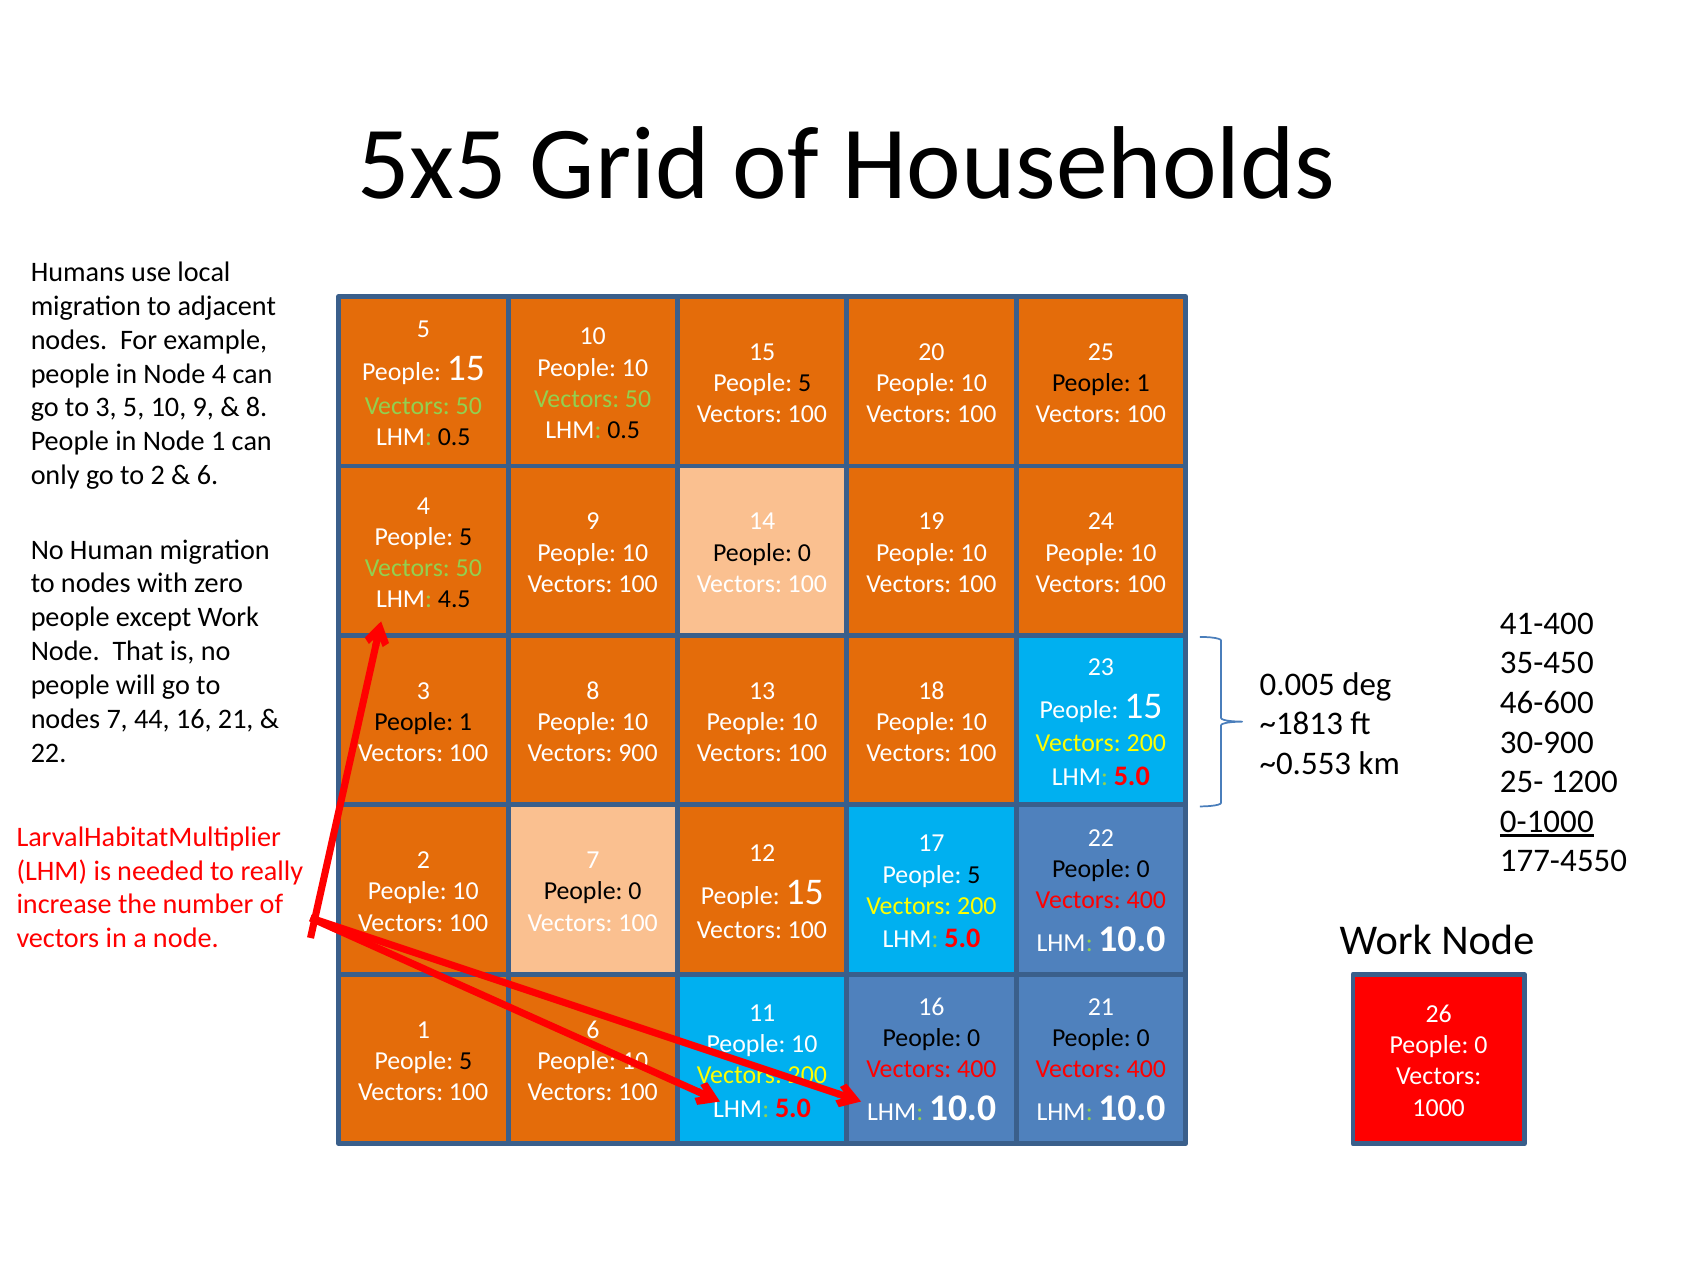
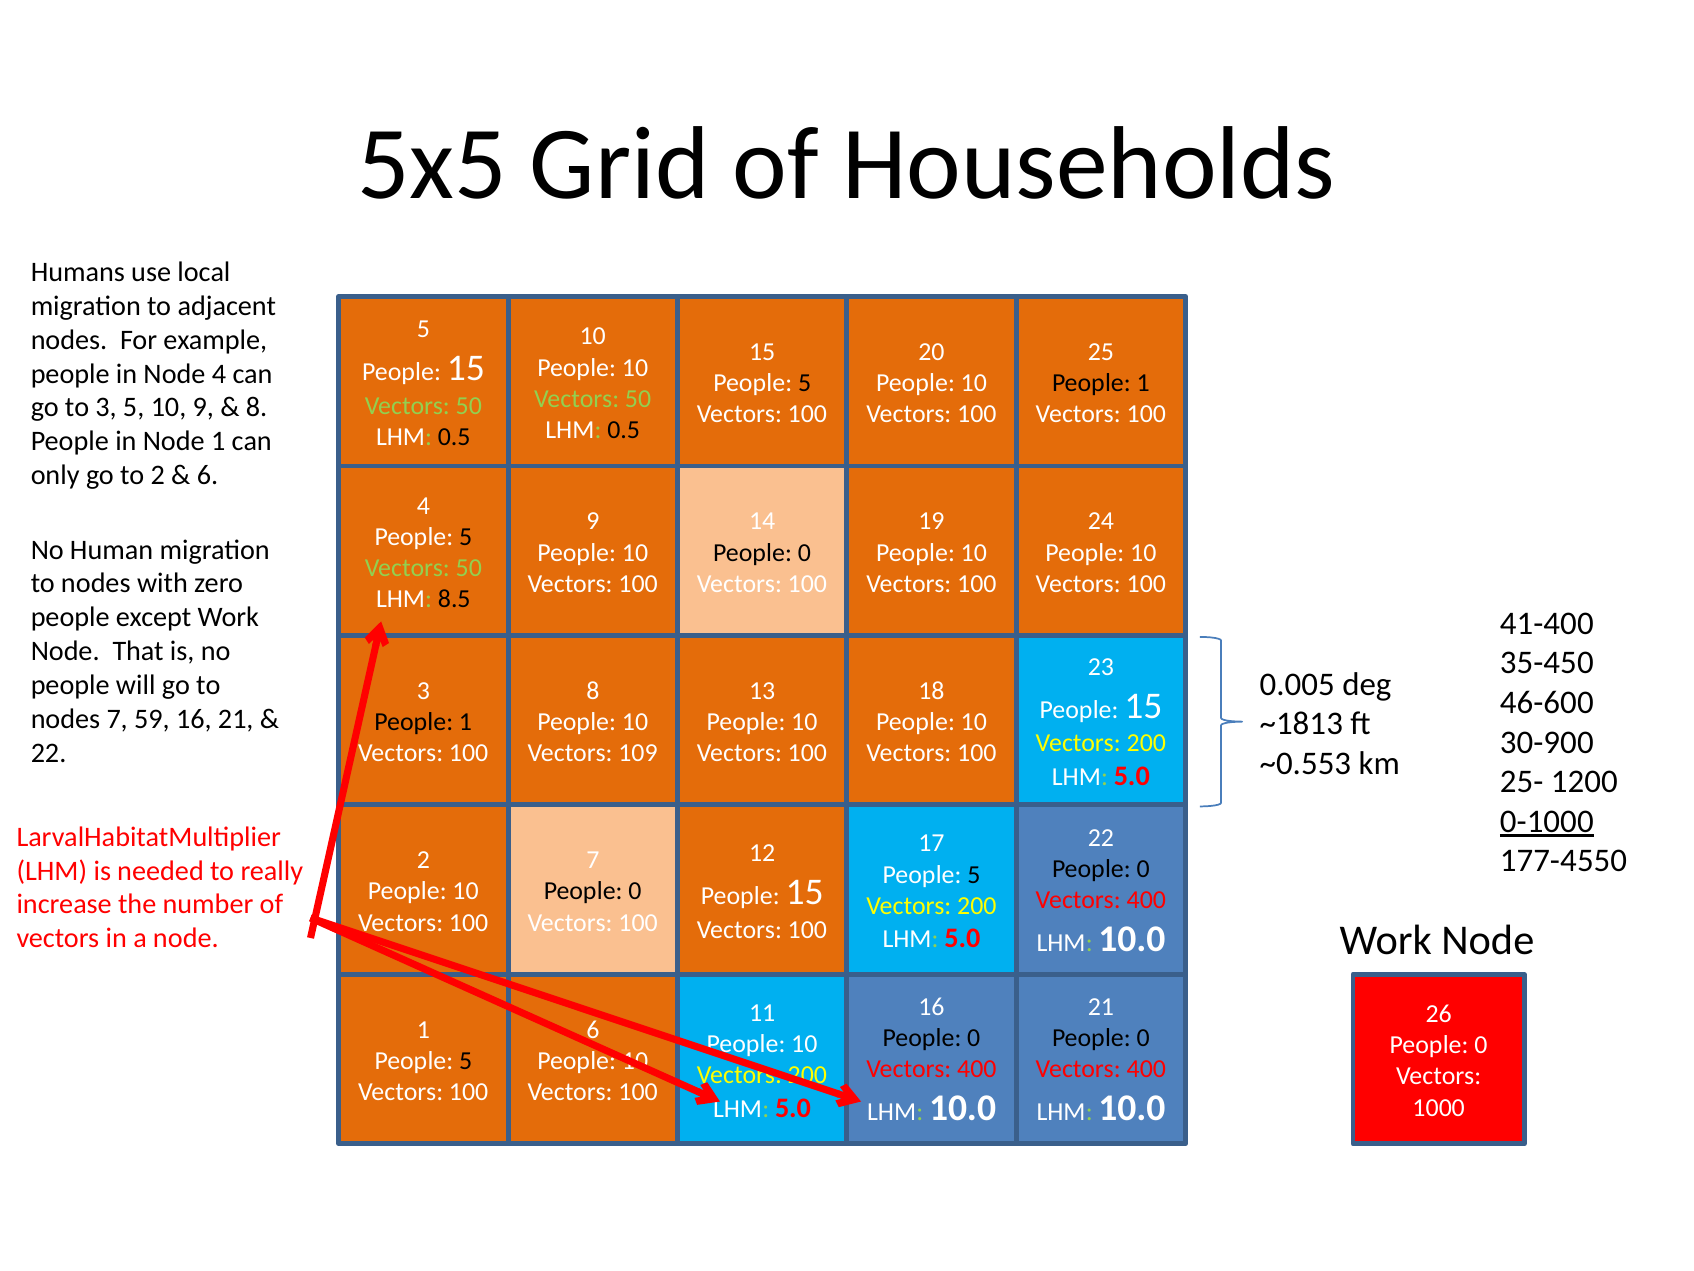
4.5: 4.5 -> 8.5 (454, 599)
44: 44 -> 59 (152, 719)
900: 900 -> 109 (638, 753)
